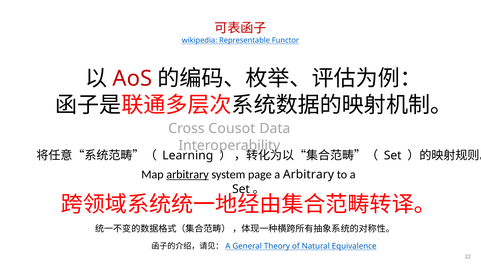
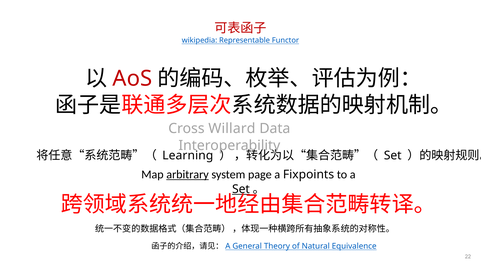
Cousot: Cousot -> Willard (232, 128)
a Arbitrary: Arbitrary -> Fixpoints (309, 174)
Set underline: none -> present (241, 189)
